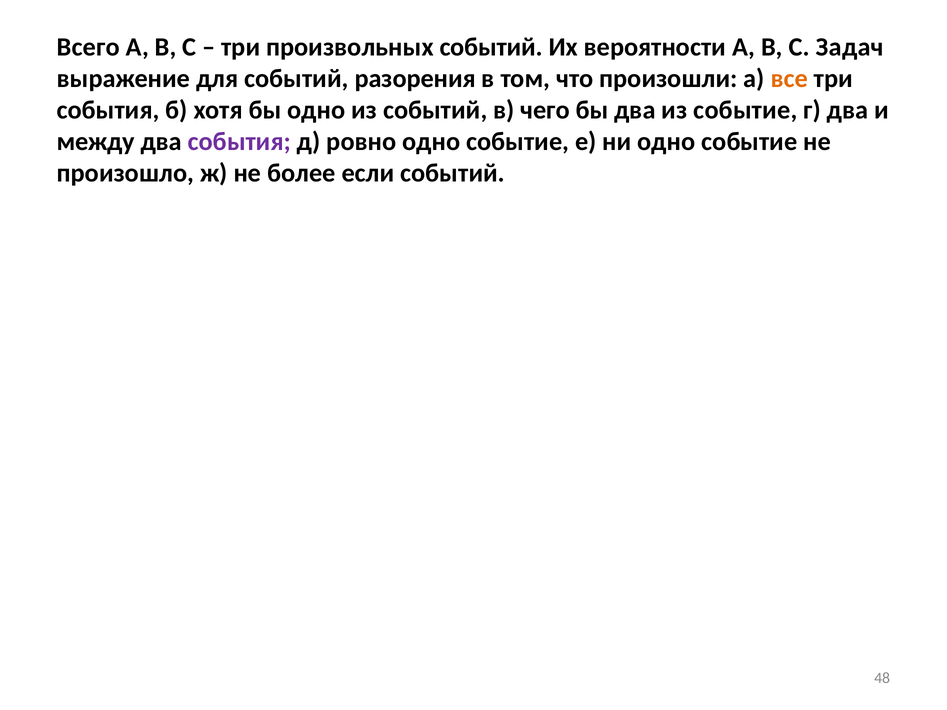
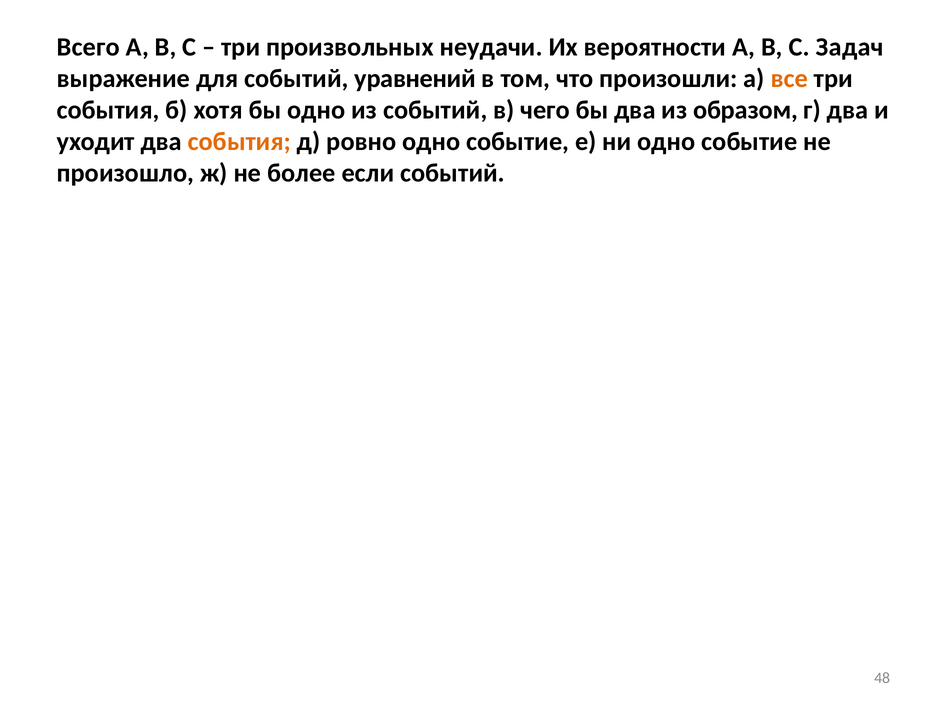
произвольных событий: событий -> неудачи (491, 47)
разорения: разорения -> уравнений (415, 79)
из событие: событие -> образом (746, 110)
между: между -> уходит (96, 142)
события colour: purple -> orange (239, 142)
